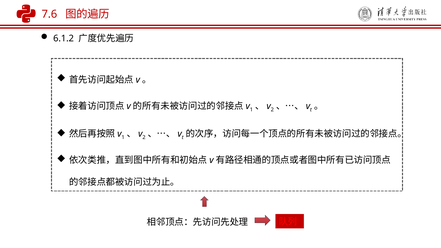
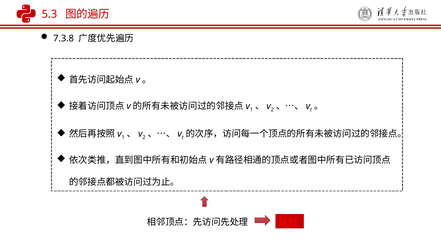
7.6: 7.6 -> 5.3 (49, 14)
6.1.2: 6.1.2 -> 7.3.8 (64, 38)
